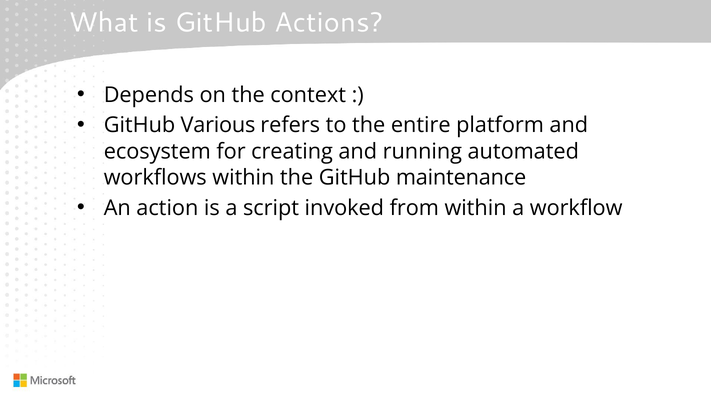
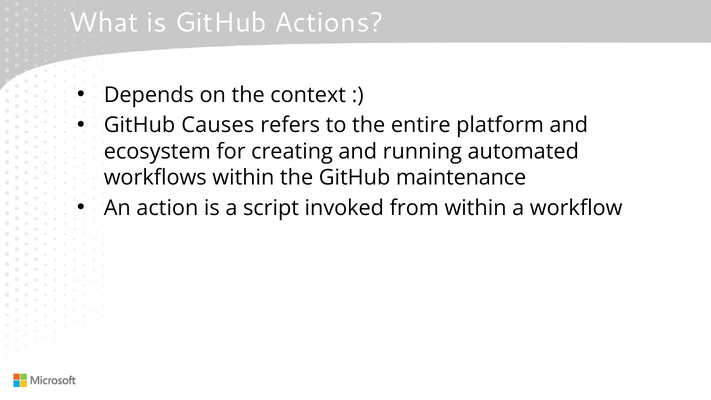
Various: Various -> Causes (218, 125)
